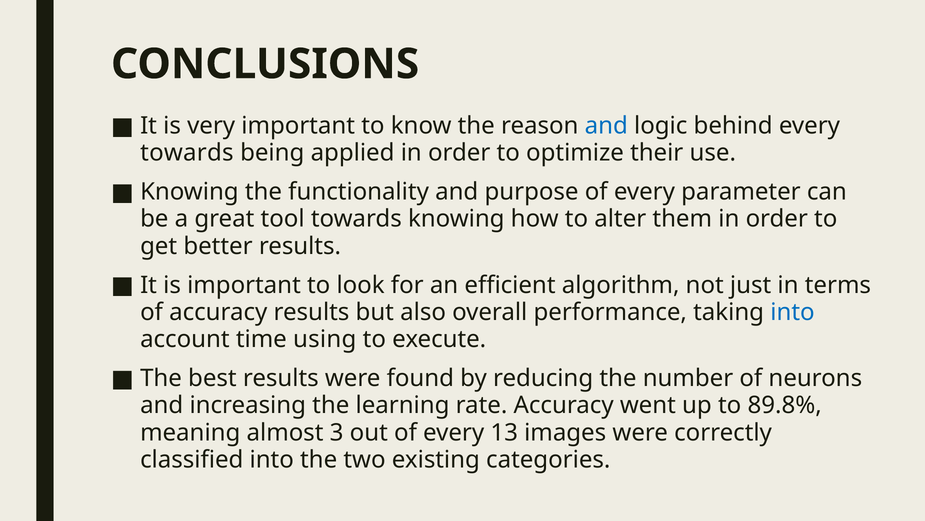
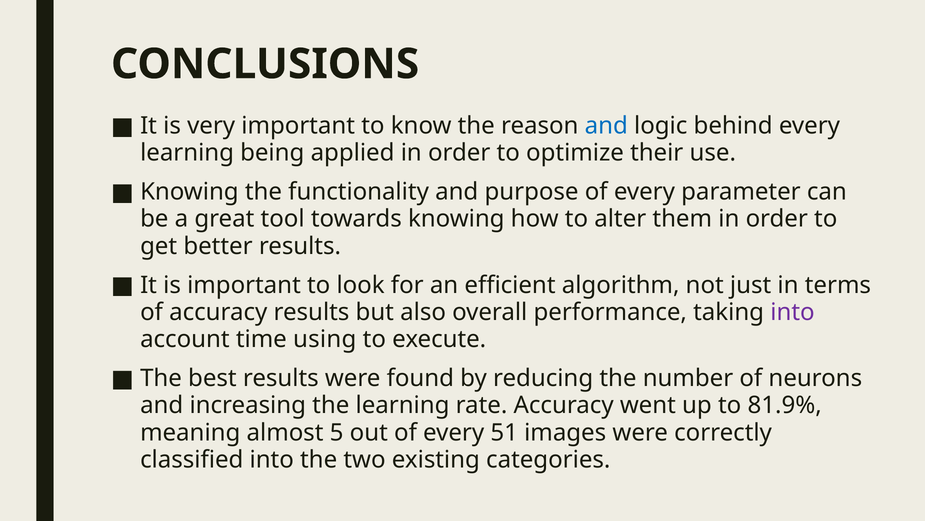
towards: towards -> learning (187, 153)
into colour: blue -> purple (792, 312)
89.8%: 89.8% -> 81.9% (785, 405)
3: 3 -> 5 (337, 432)
13: 13 -> 51 (504, 432)
